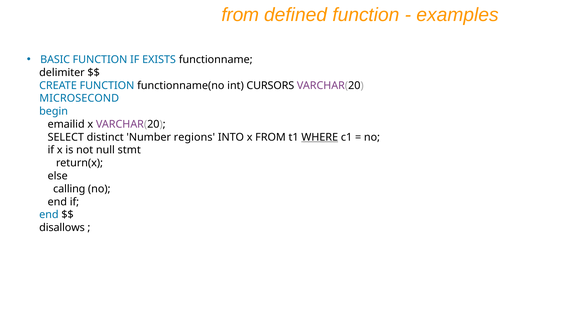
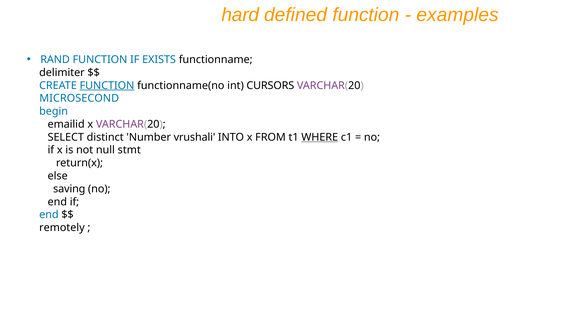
from: from -> hard (240, 15)
BASIC: BASIC -> RAND (55, 60)
FUNCTION underline: none -> present (107, 86)
regions: regions -> vrushali (194, 137)
calling: calling -> saving (69, 189)
disallows: disallows -> remotely (62, 228)
